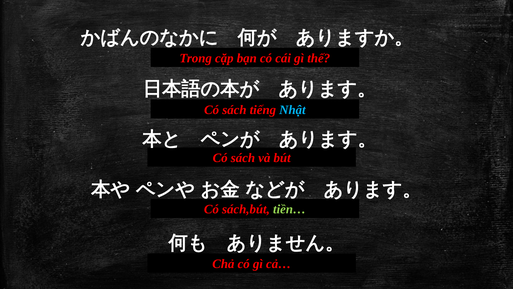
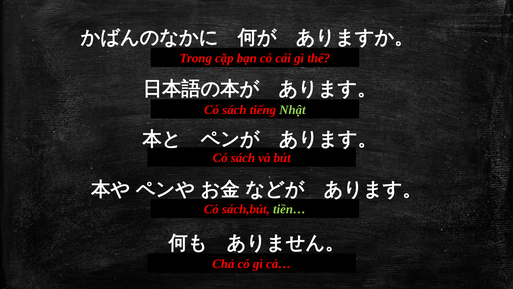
Nhật colour: light blue -> light green (292, 110)
